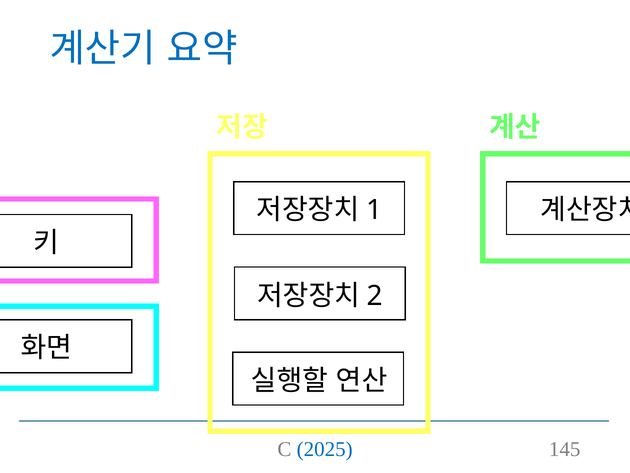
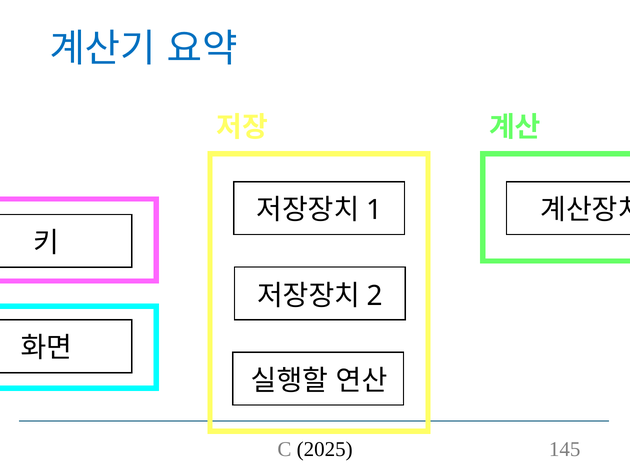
2025 colour: blue -> black (325, 449)
